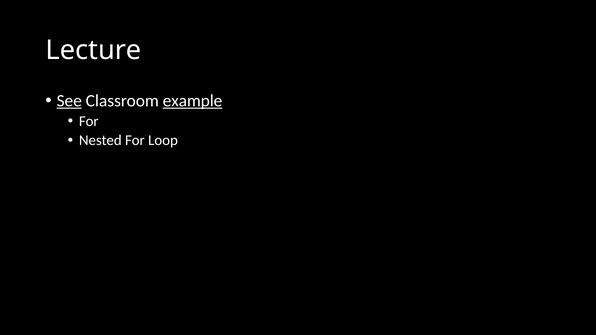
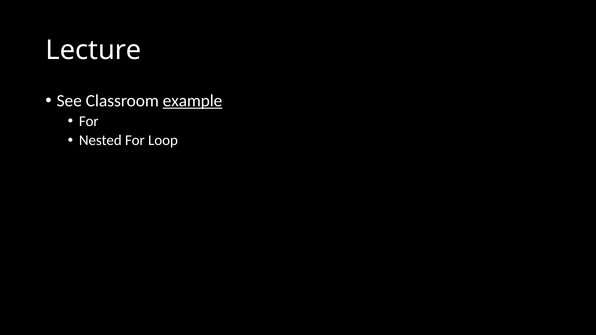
See underline: present -> none (69, 101)
